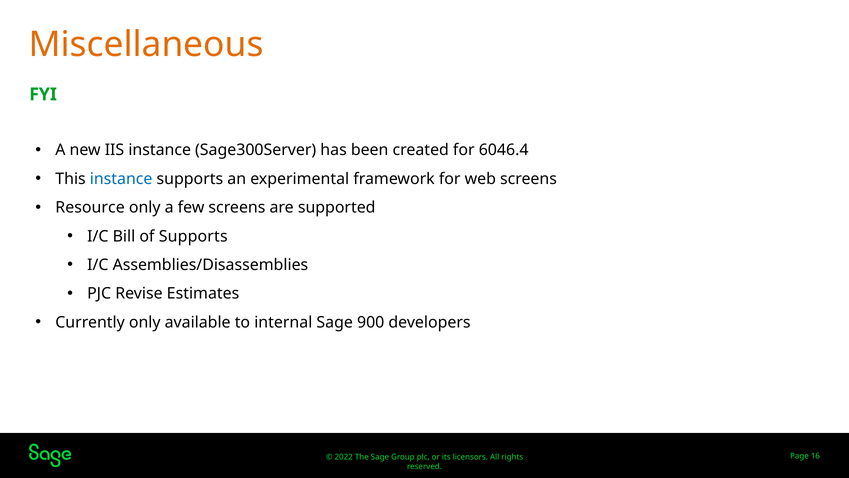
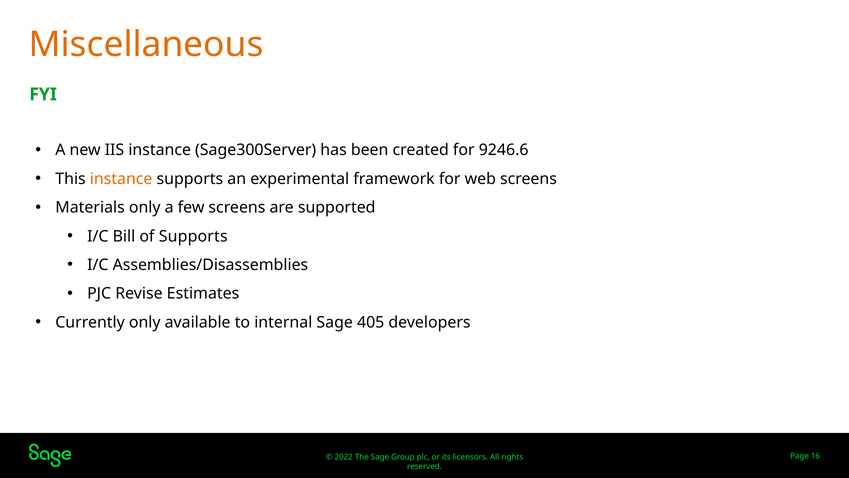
6046.4: 6046.4 -> 9246.6 (504, 150)
instance colour: blue -> orange (121, 179)
Resource: Resource -> Materials (90, 207)
900: 900 -> 405 (371, 322)
